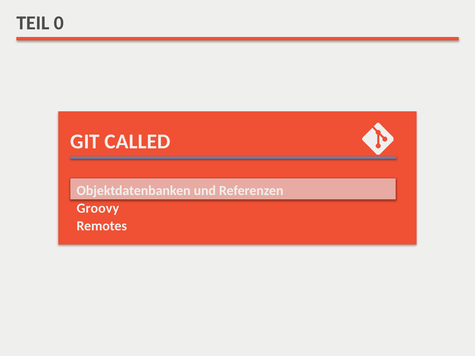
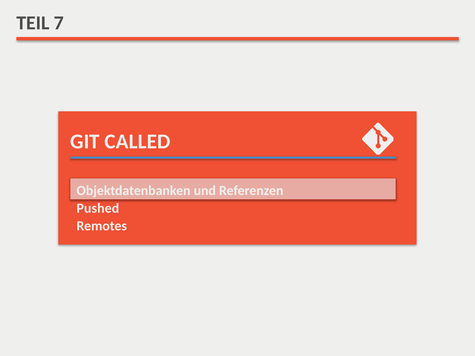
0: 0 -> 7 (59, 23)
Groovy: Groovy -> Pushed (98, 208)
